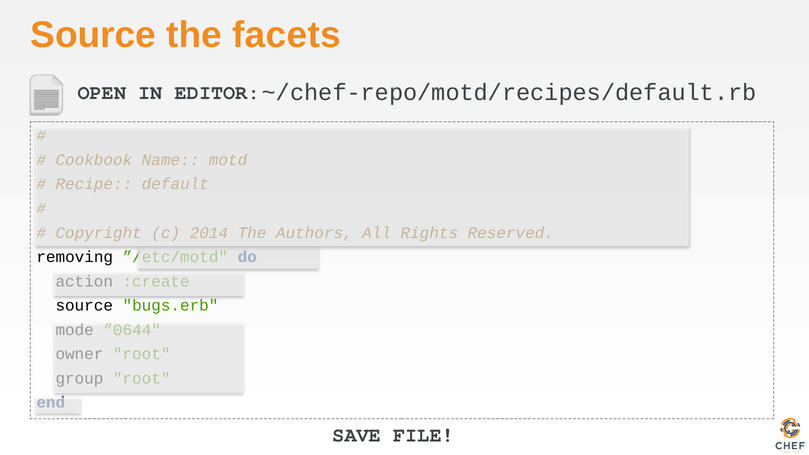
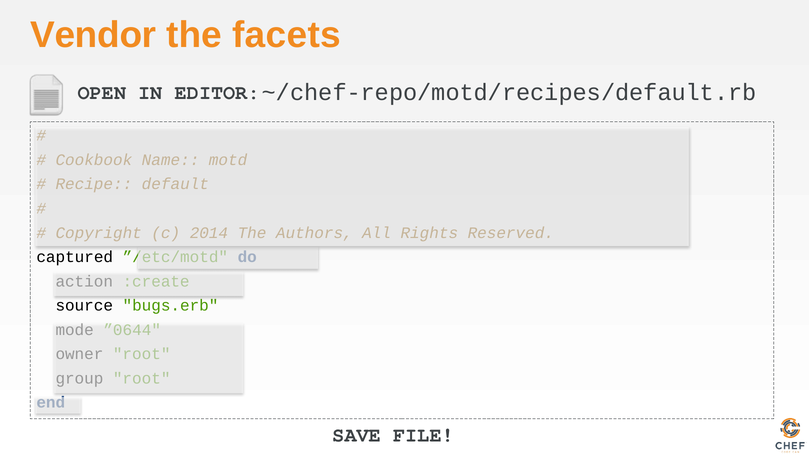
Source: Source -> Vendor (93, 35)
removing: removing -> captured (75, 257)
